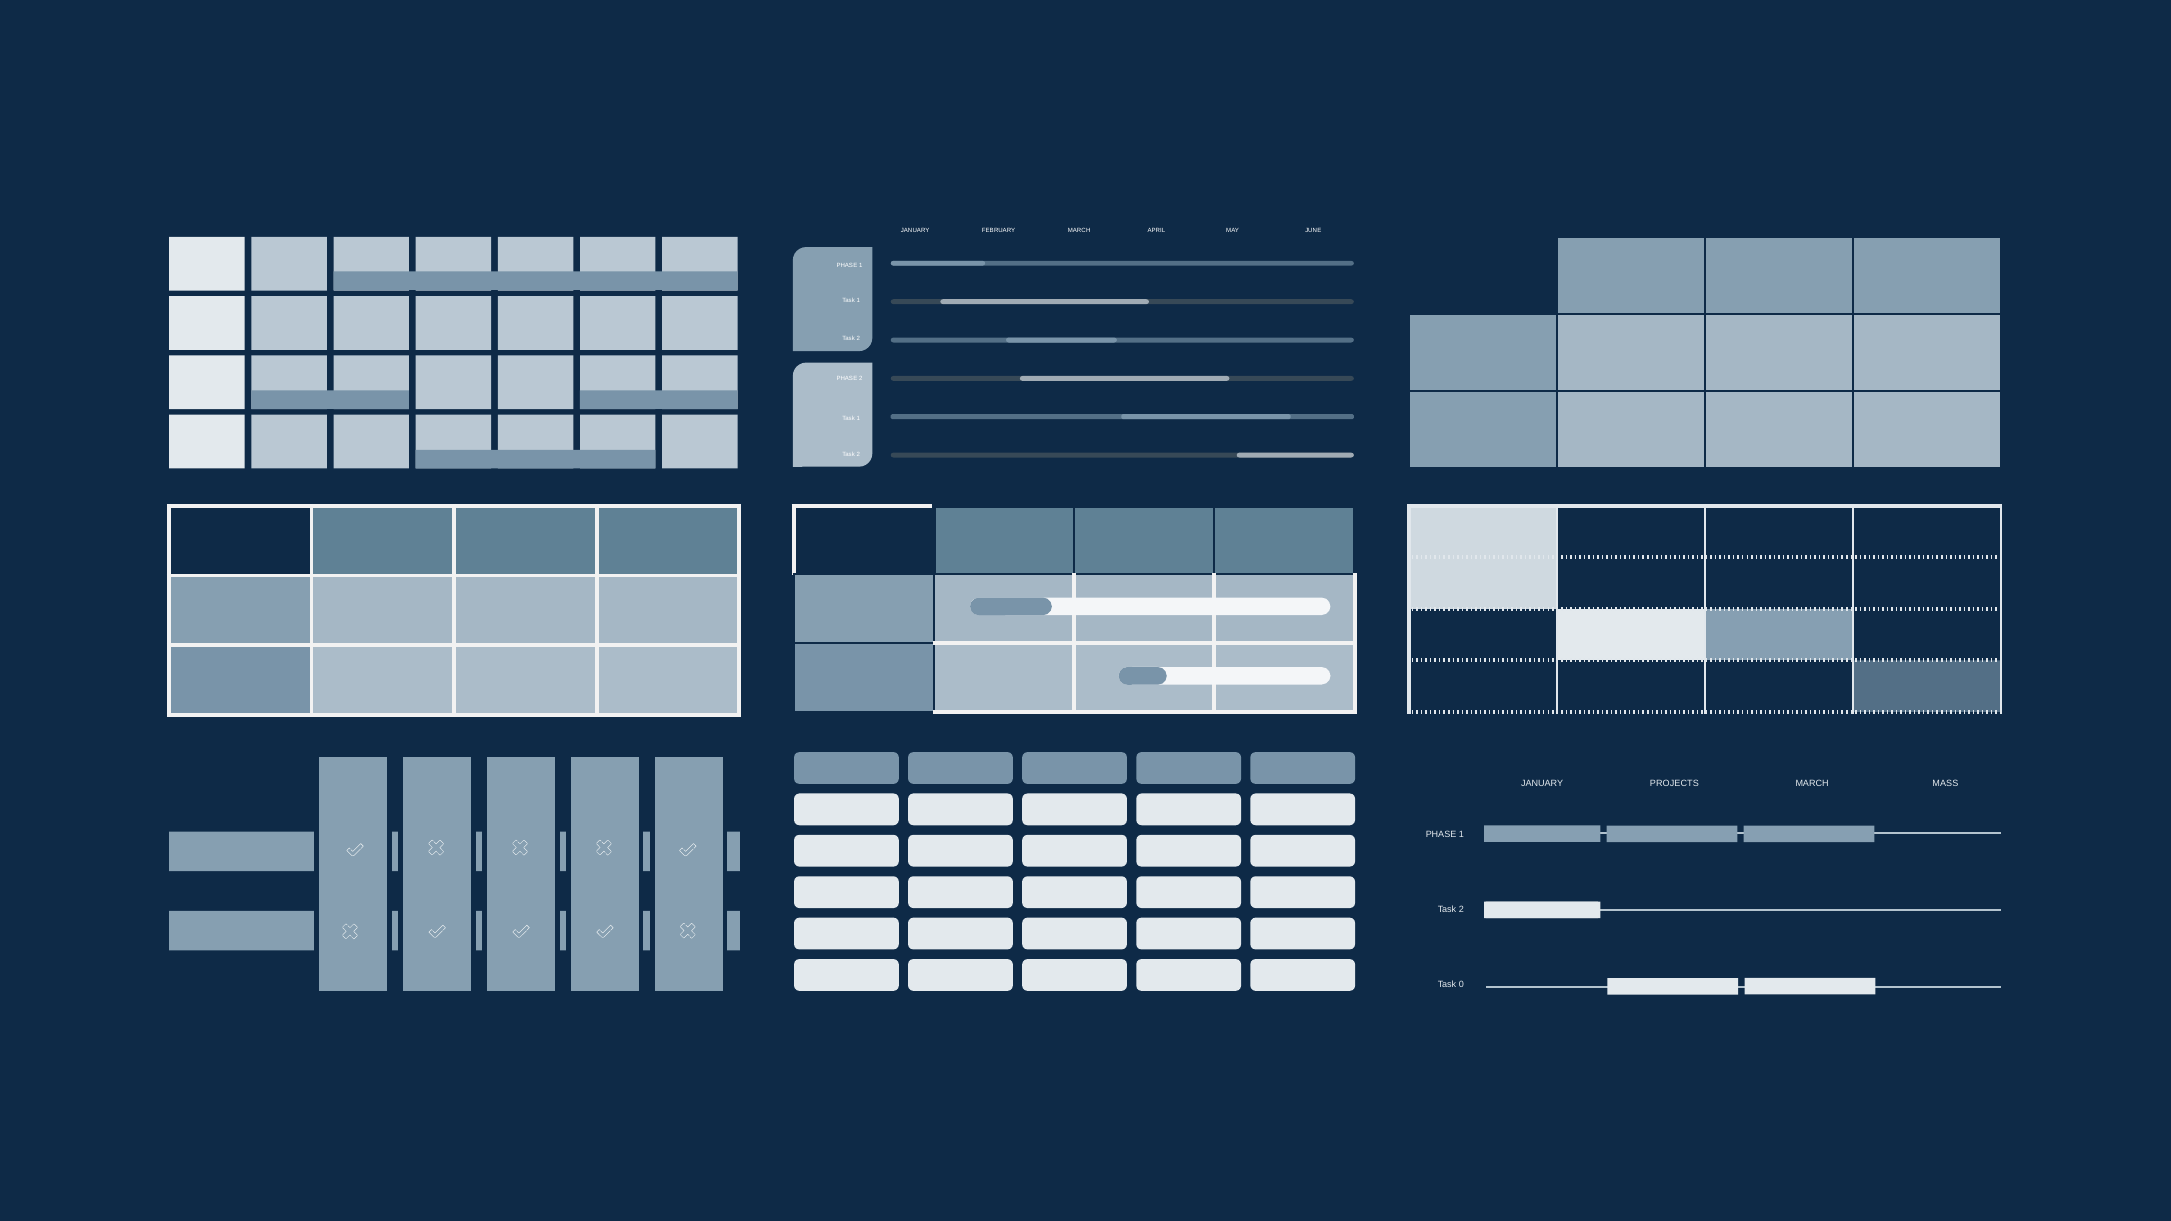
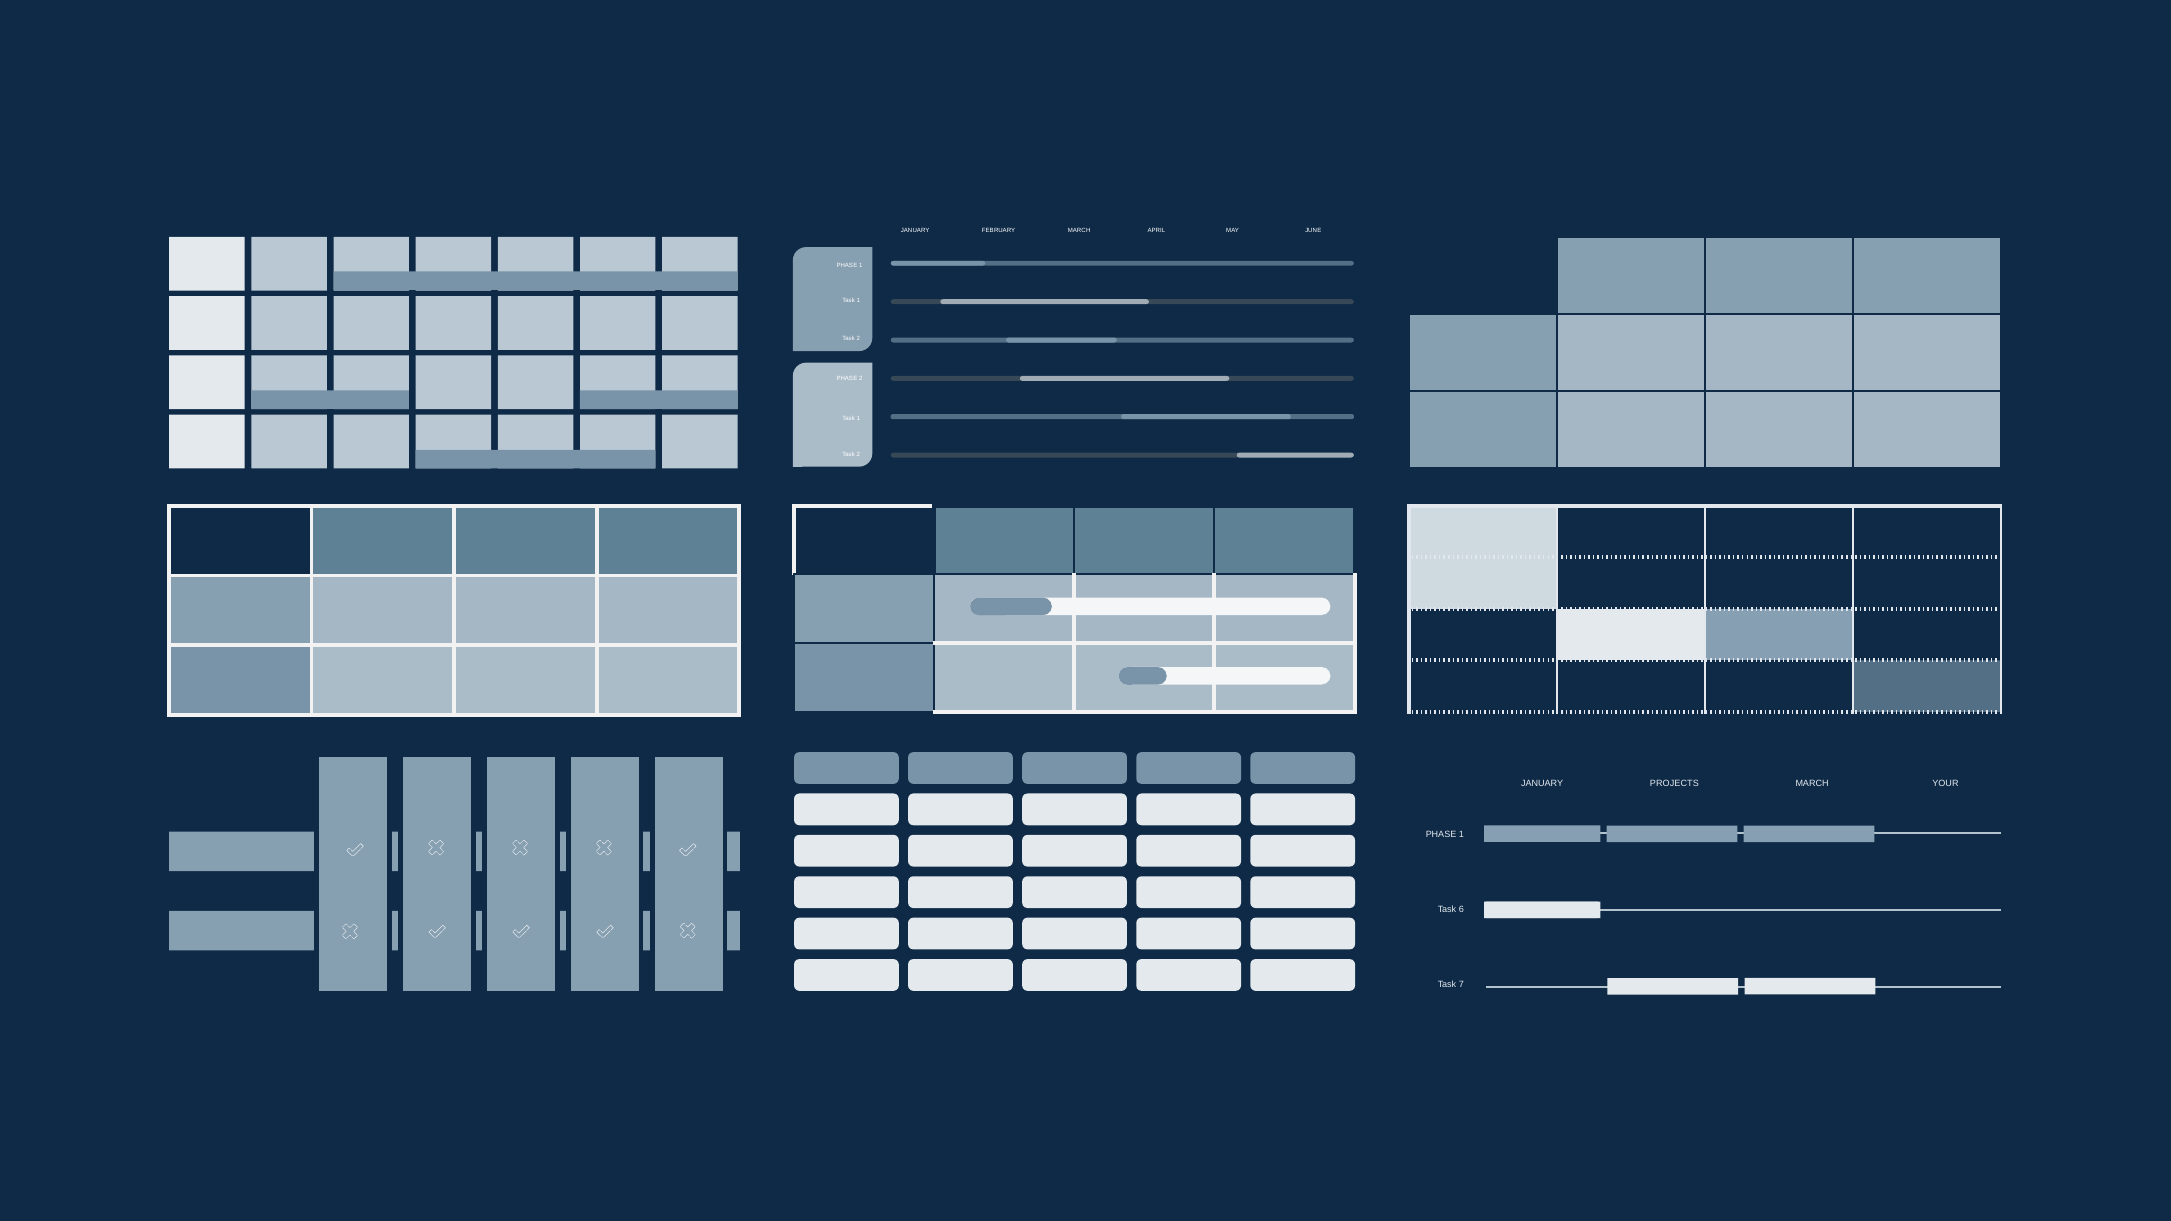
MASS: MASS -> YOUR (1945, 784)
2: 2 -> 6 (1461, 909)
0: 0 -> 7 (1461, 984)
